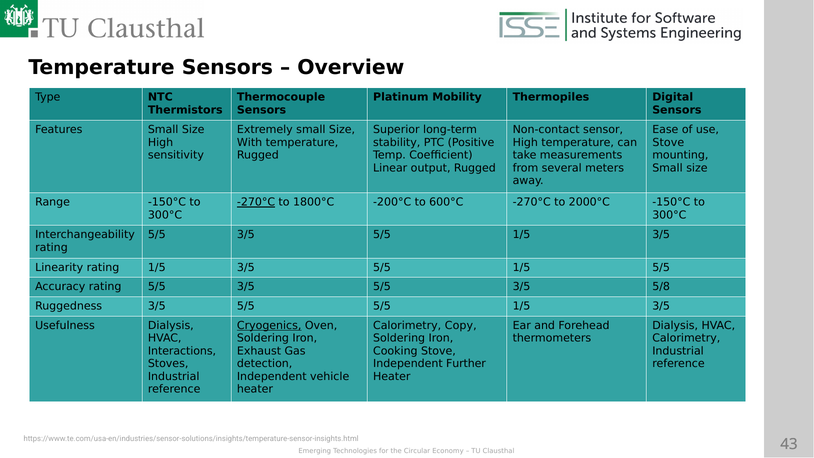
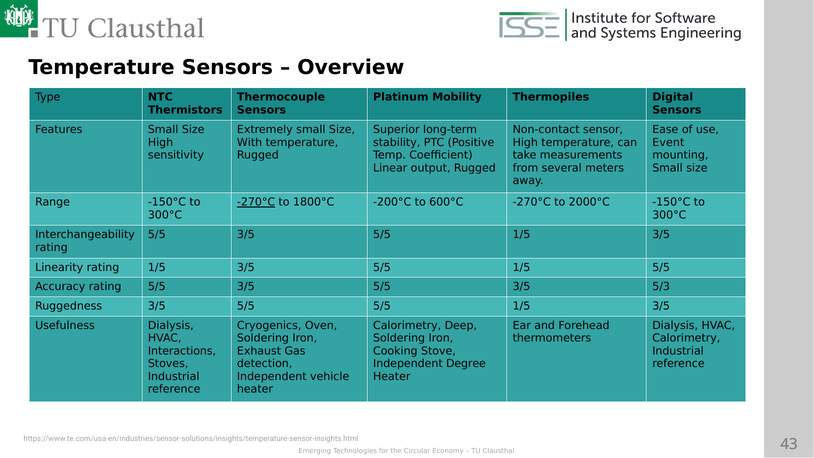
Stove: Stove -> Event (668, 143)
5/8: 5/8 -> 5/3 (661, 287)
Cryogenics underline: present -> none (269, 325)
Copy: Copy -> Deep (461, 325)
Further: Further -> Degree (466, 364)
